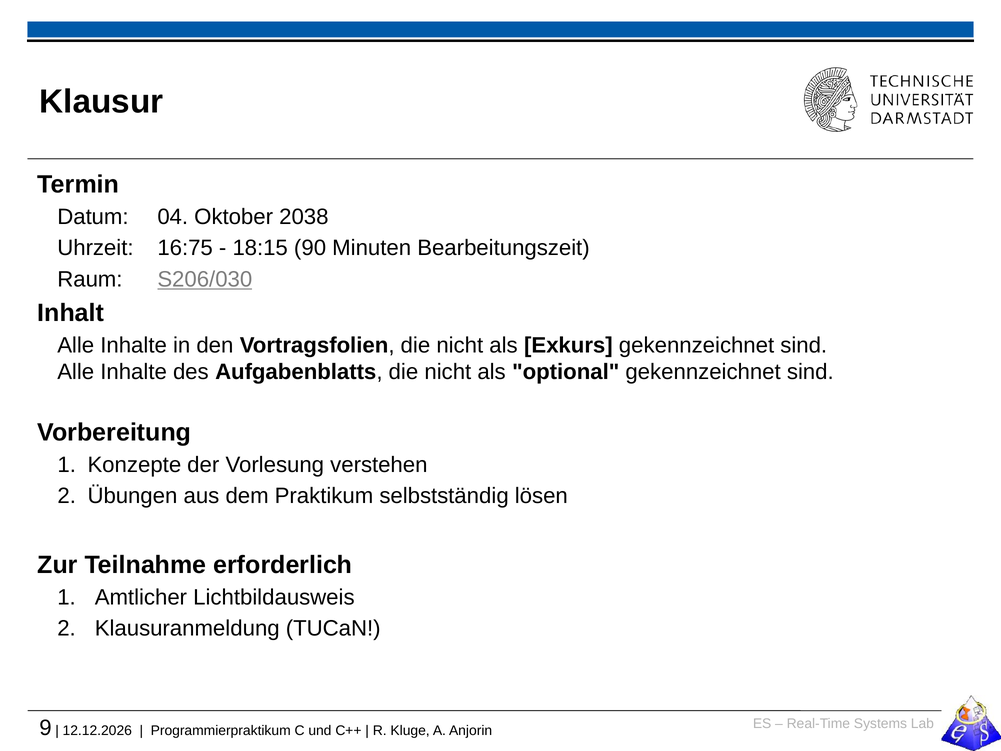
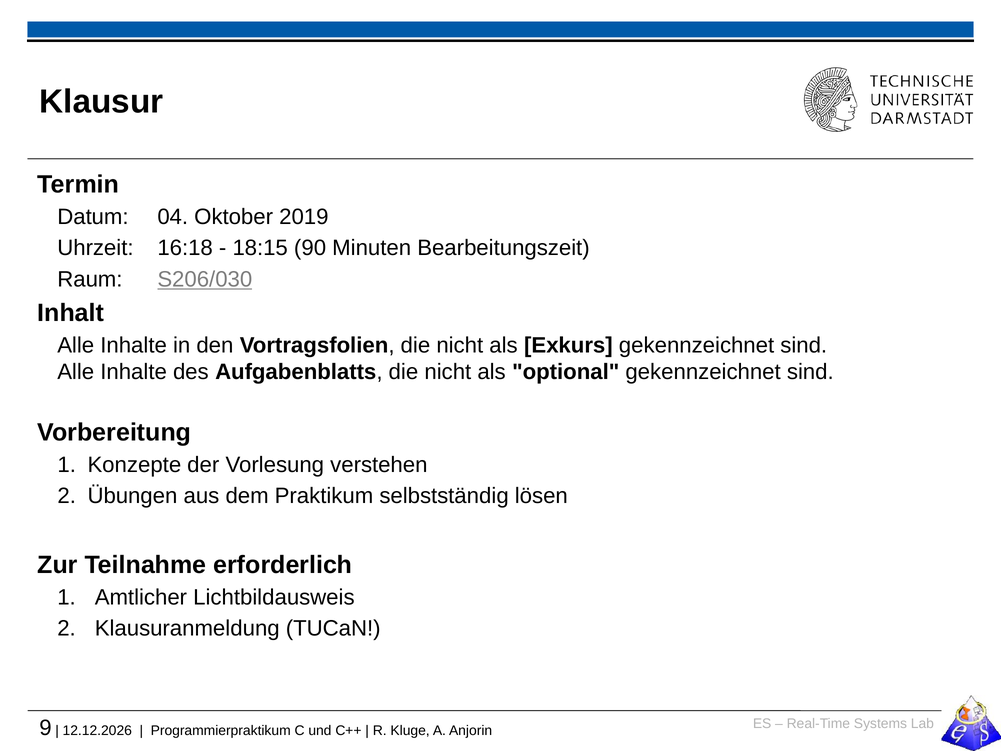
2038: 2038 -> 2019 (304, 217)
16:75: 16:75 -> 16:18 (185, 248)
